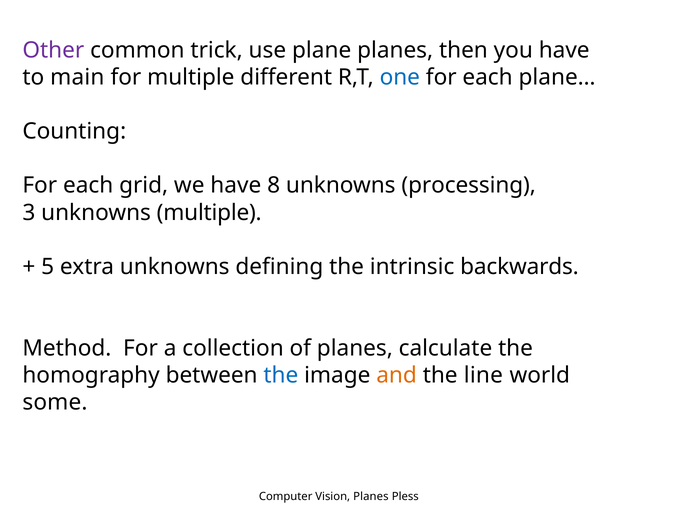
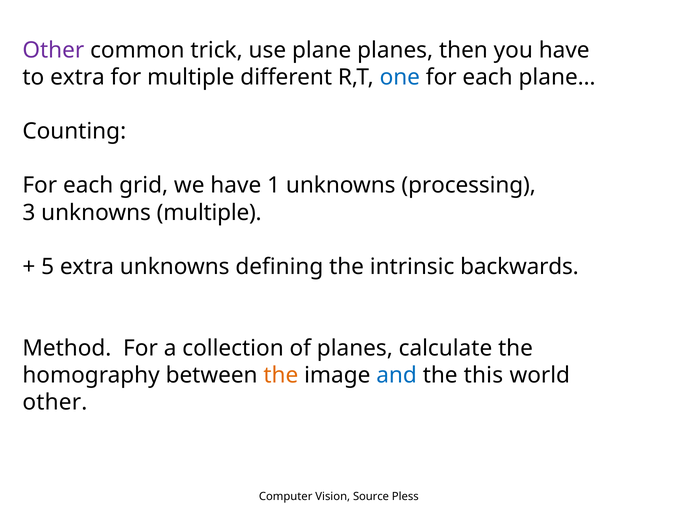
to main: main -> extra (77, 77)
8: 8 -> 1 (274, 186)
the colour: blue -> orange (281, 376)
and colour: orange -> blue (397, 376)
line: line -> this (483, 376)
some: some -> other (55, 403)
Vision Planes: Planes -> Source (371, 497)
